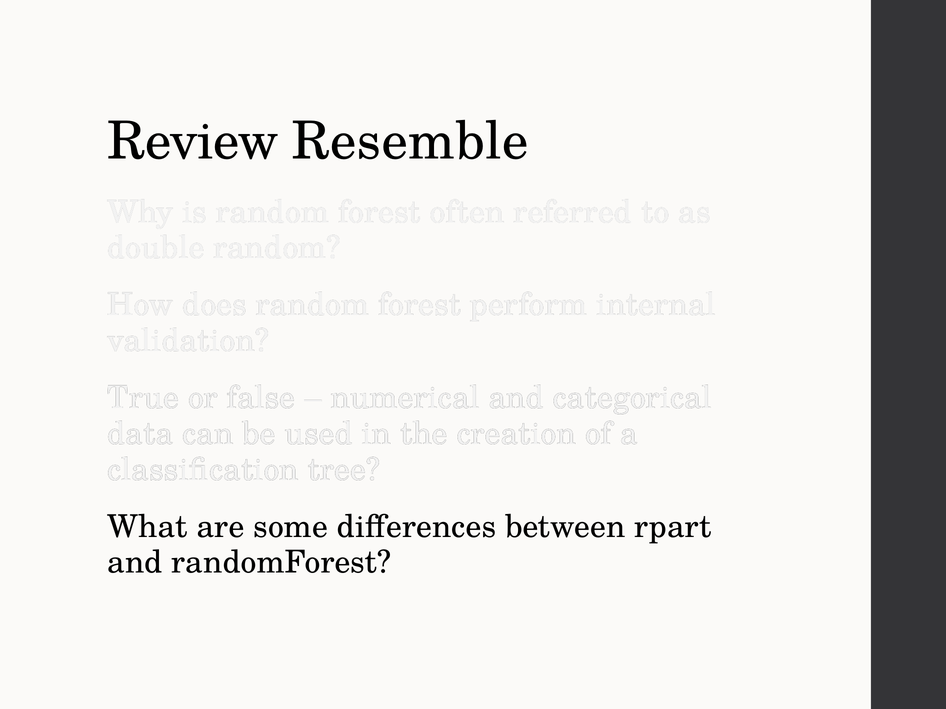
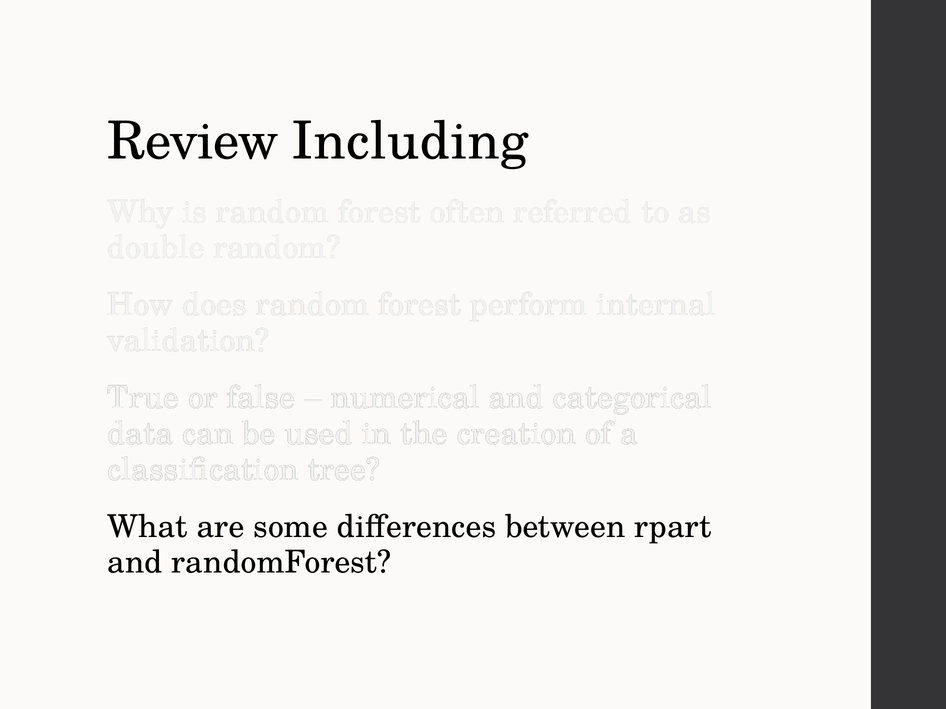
Resemble: Resemble -> Including (410, 142)
